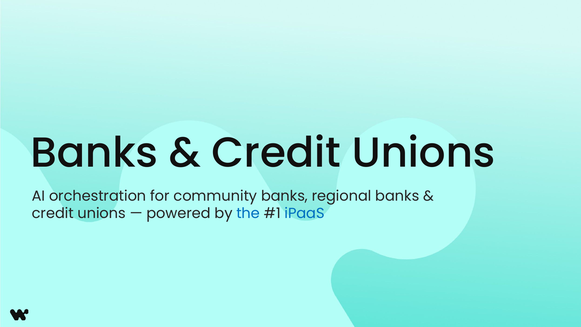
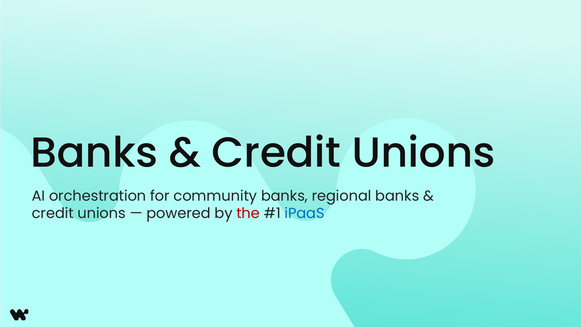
the colour: blue -> red (248, 213)
